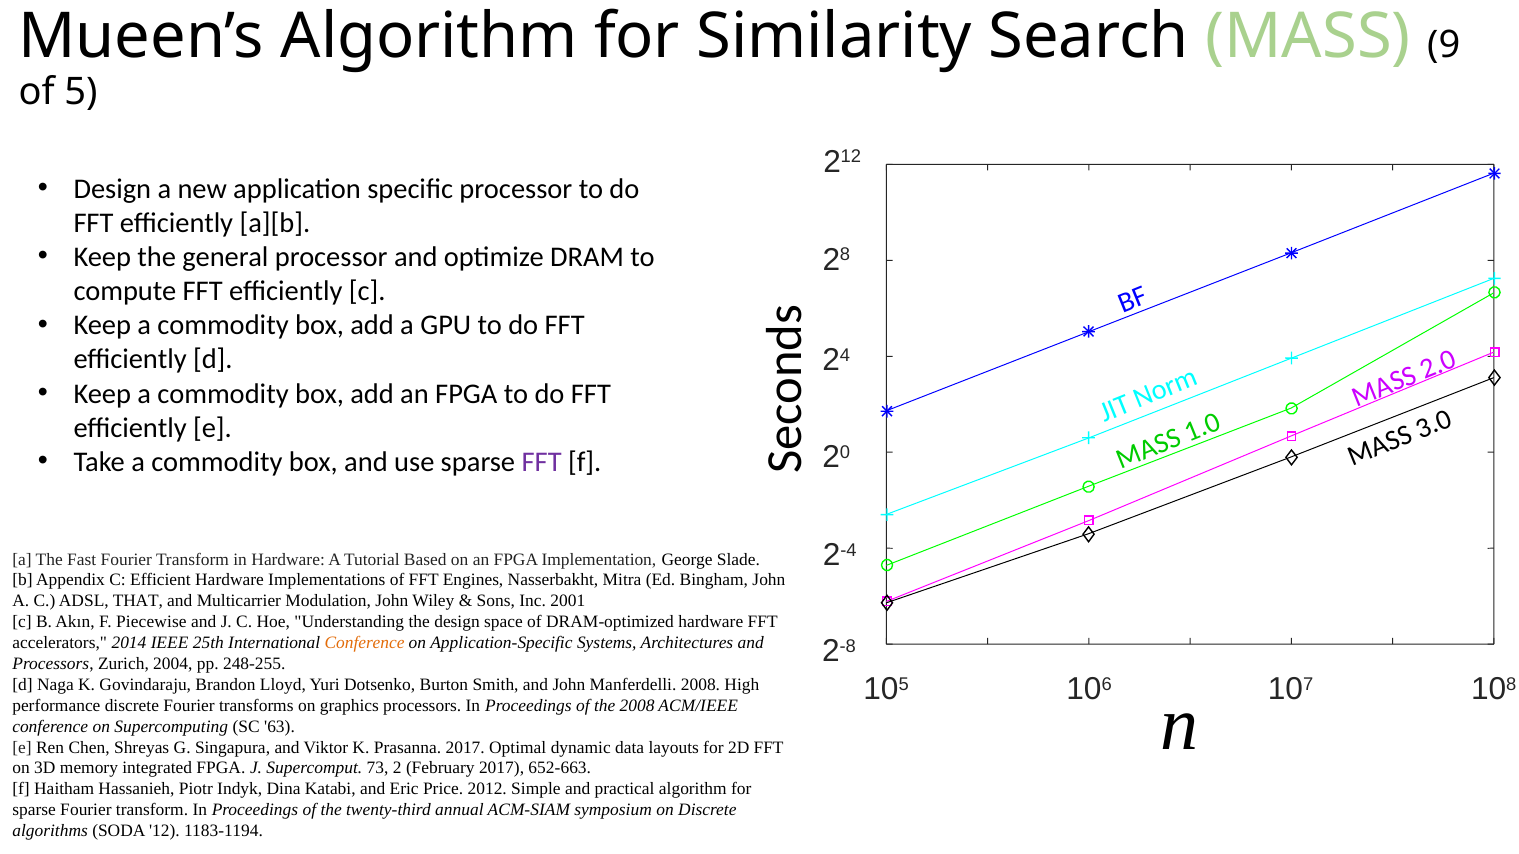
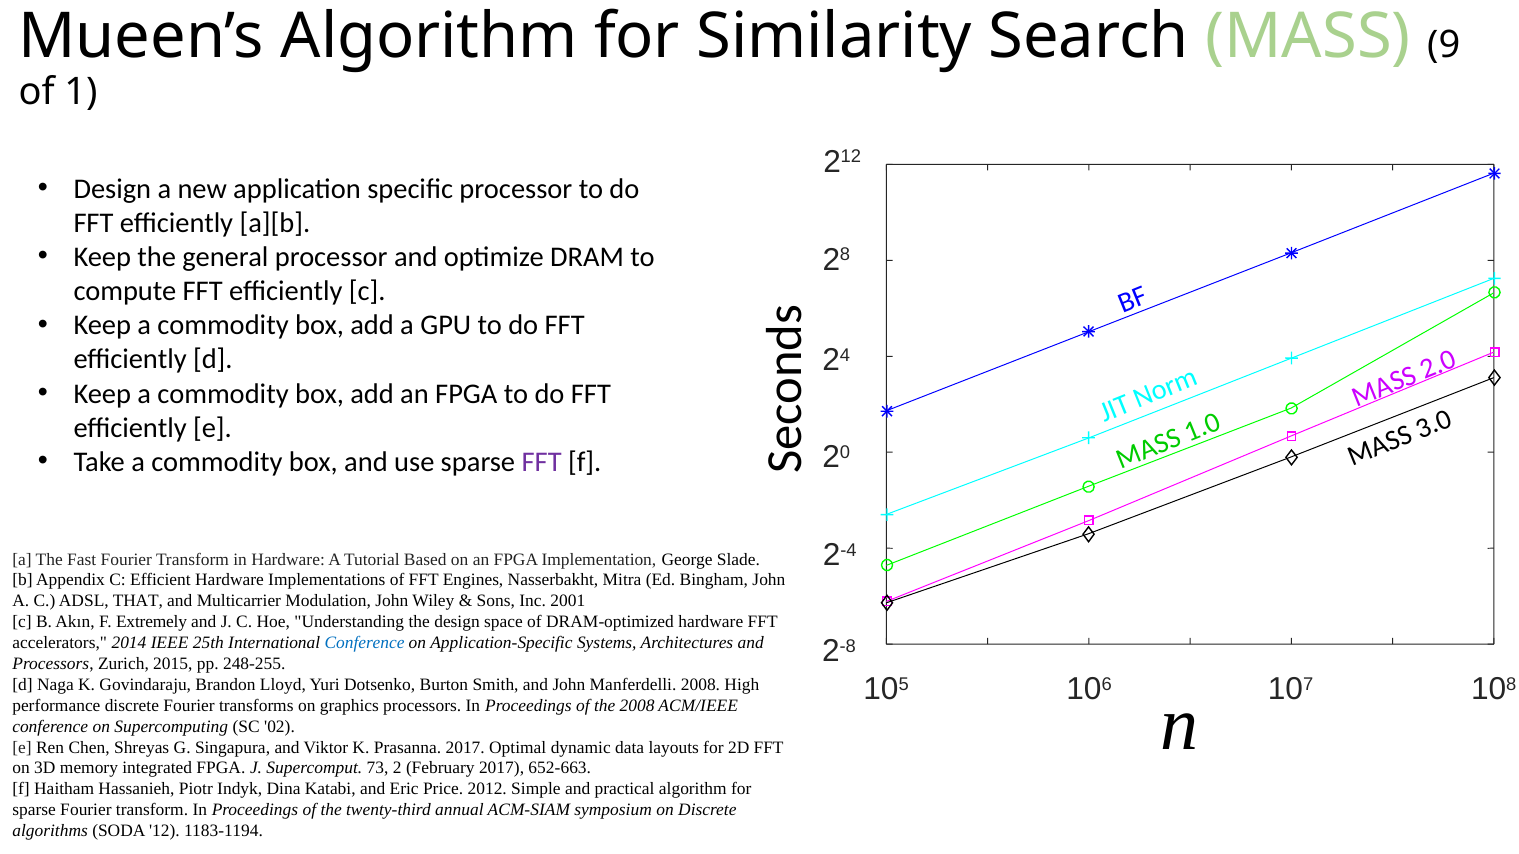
of 5: 5 -> 1 (81, 92)
Piecewise: Piecewise -> Extremely (152, 622)
Conference colour: orange -> blue (365, 643)
2004: 2004 -> 2015 (173, 664)
63: 63 -> 02 (280, 727)
